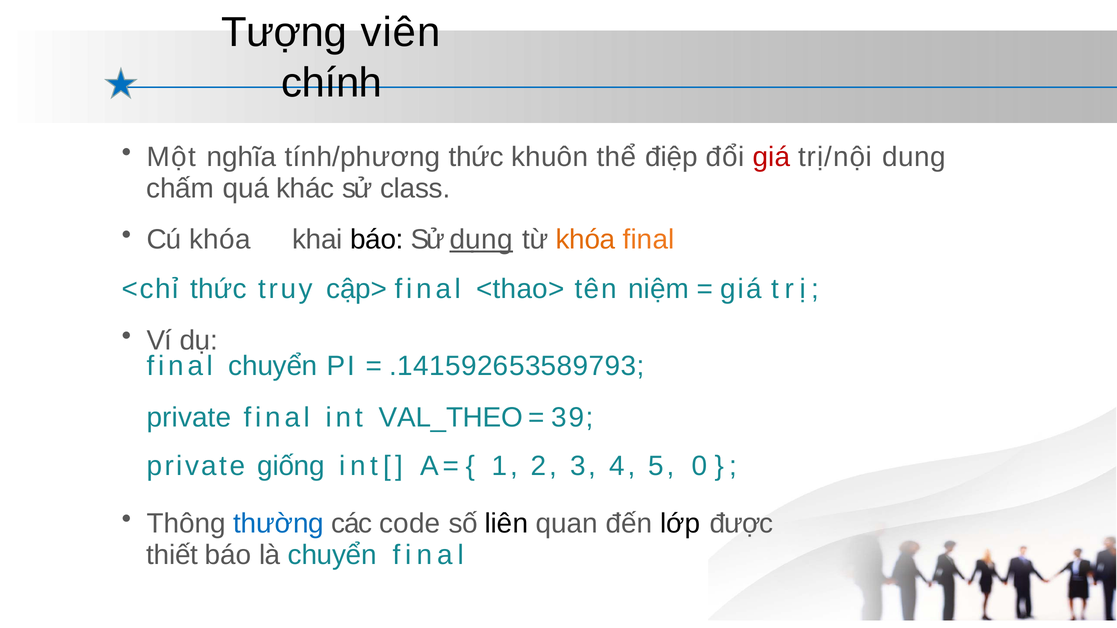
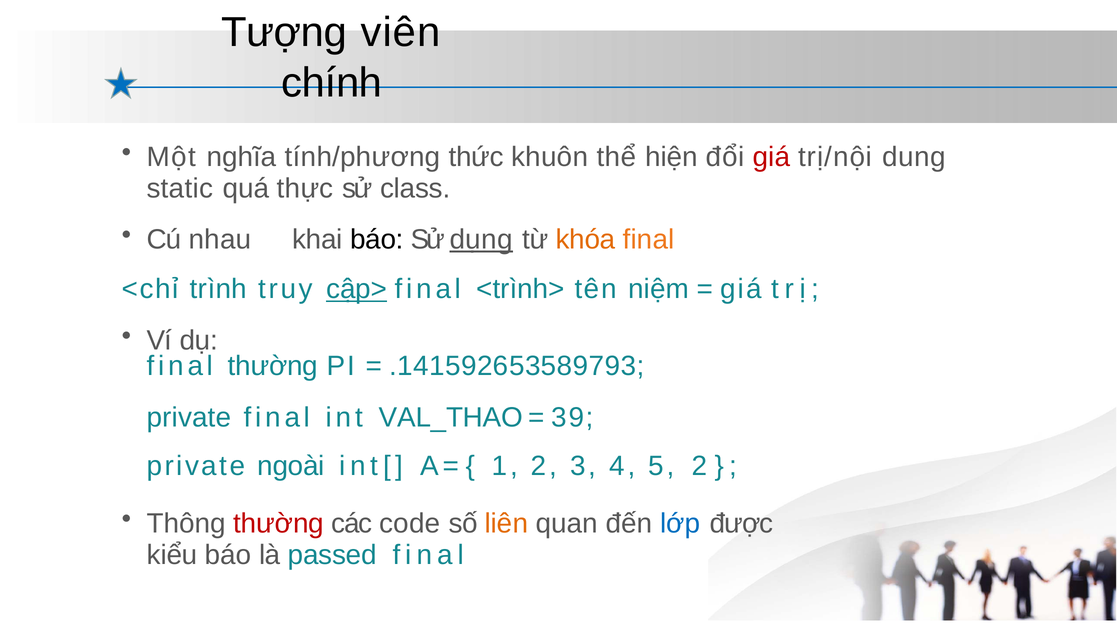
điệp: điệp -> hiện (672, 157)
chấm: chấm -> static (180, 189)
khác: khác -> thực (305, 189)
Cú khóa: khóa -> nhau (220, 240)
<chỉ thức: thức -> trình (218, 289)
cập> underline: none -> present (357, 289)
<thao>: <thao> -> <trình> (521, 289)
final chuyển: chuyển -> thường (273, 366)
VAL_THEO: VAL_THEO -> VAL_THAO (451, 418)
giống: giống -> ngoài (291, 466)
5 0: 0 -> 2 (700, 466)
thường colour: blue -> red (279, 524)
liên colour: black -> orange (506, 524)
lớp colour: black -> blue (680, 524)
thiết: thiết -> kiểu (172, 556)
là chuyển: chuyển -> passed (332, 556)
